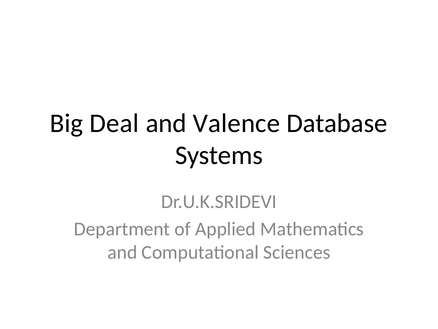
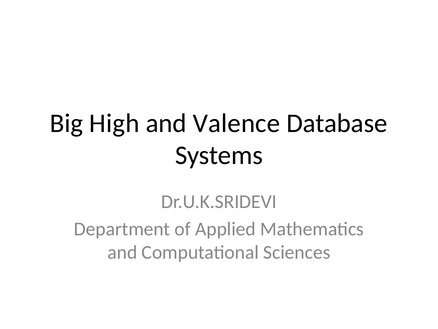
Deal: Deal -> High (114, 123)
